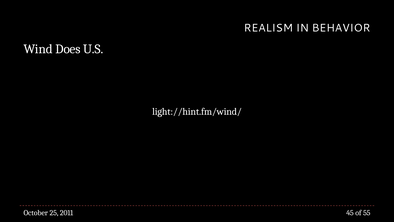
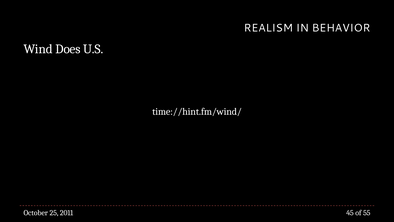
light://hint.fm/wind/: light://hint.fm/wind/ -> time://hint.fm/wind/ (197, 111)
